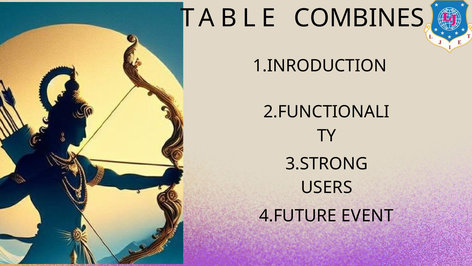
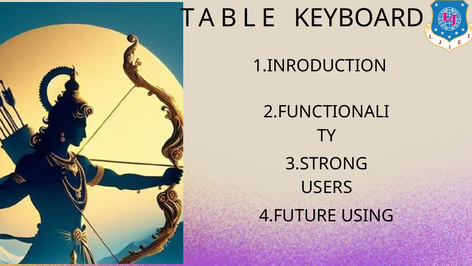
COMBINES: COMBINES -> KEYBOARD (359, 18)
EVENT: EVENT -> USING (368, 215)
